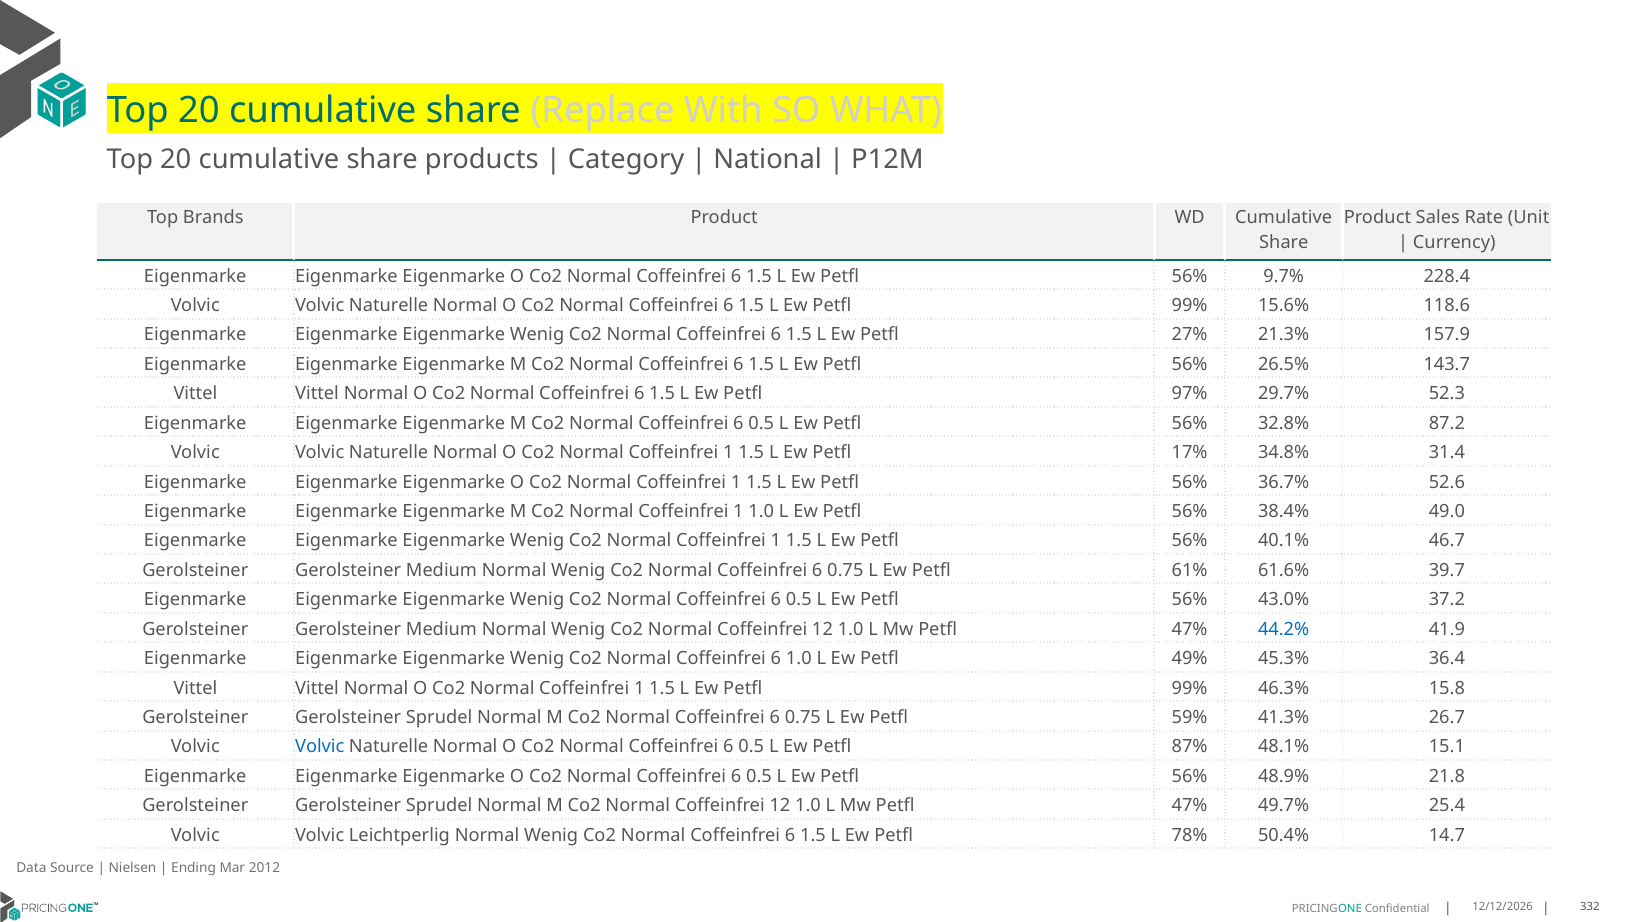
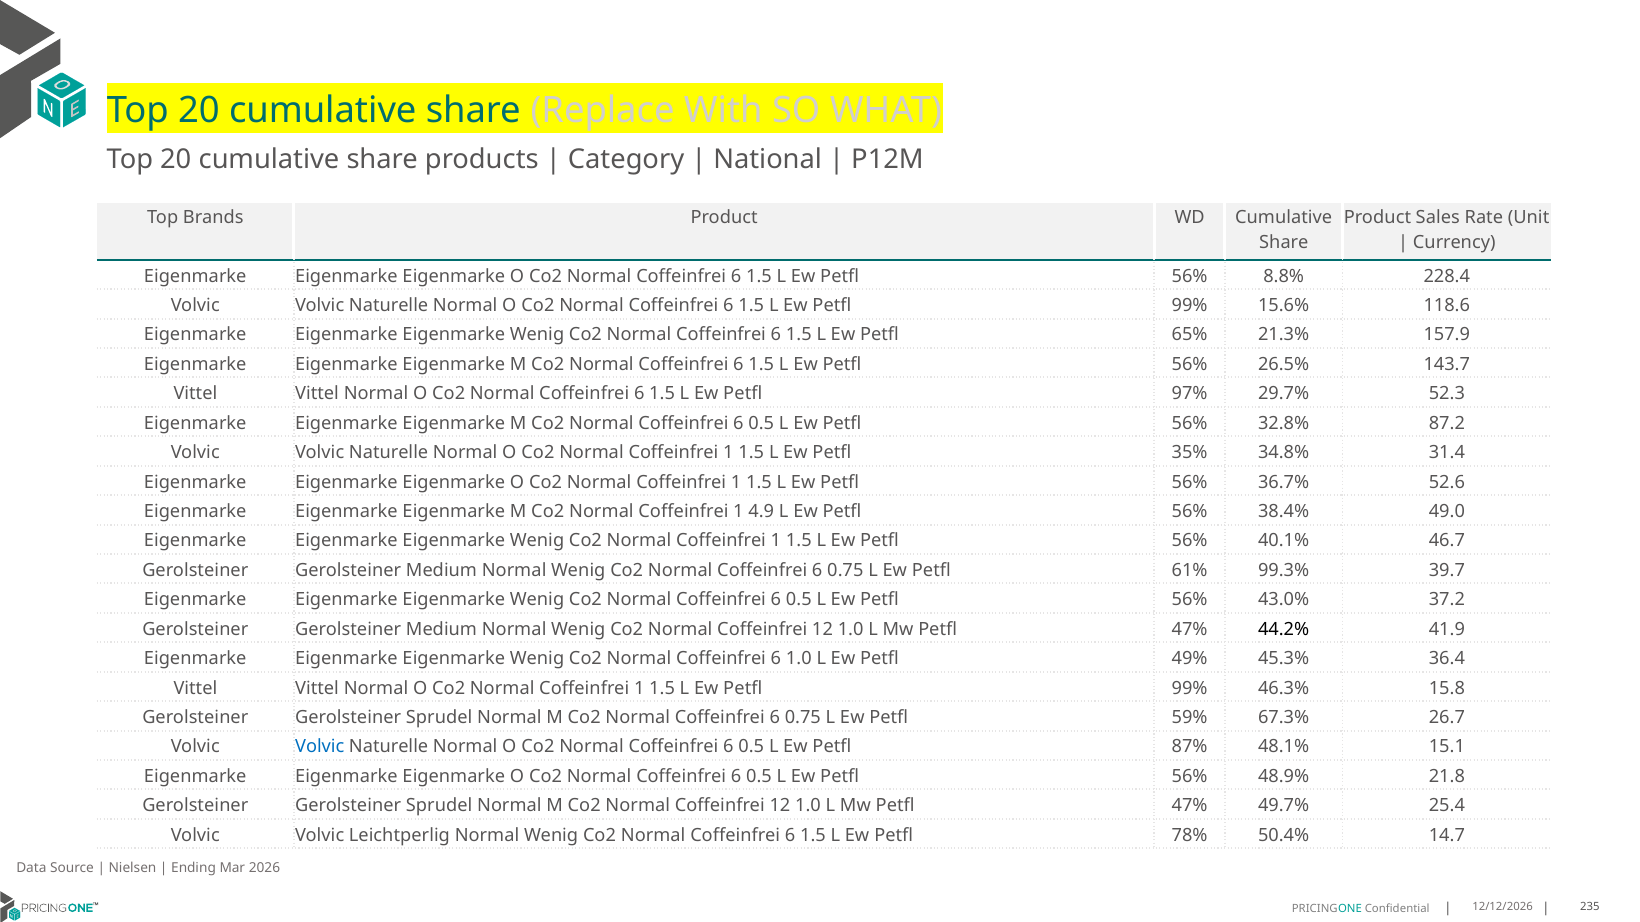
9.7%: 9.7% -> 8.8% (1284, 276)
27%: 27% -> 65% (1190, 335)
17%: 17% -> 35% (1190, 453)
1 1.0: 1.0 -> 4.9 (761, 512)
61.6%: 61.6% -> 99.3% (1284, 571)
44.2% colour: blue -> black (1284, 630)
41.3%: 41.3% -> 67.3% (1284, 718)
2012: 2012 -> 2026 (264, 869)
332: 332 -> 235 (1590, 907)
